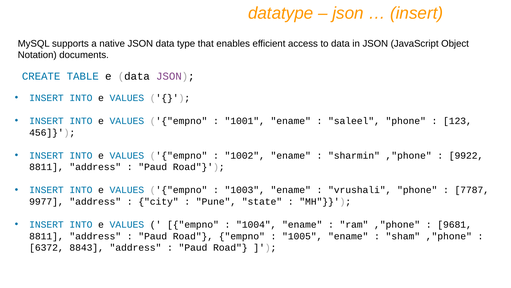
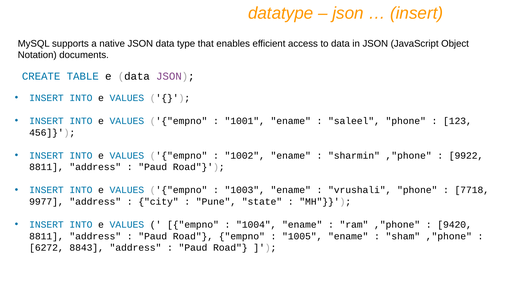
7787: 7787 -> 7718 (472, 190)
9681: 9681 -> 9420 (455, 224)
6372: 6372 -> 6272 (46, 247)
